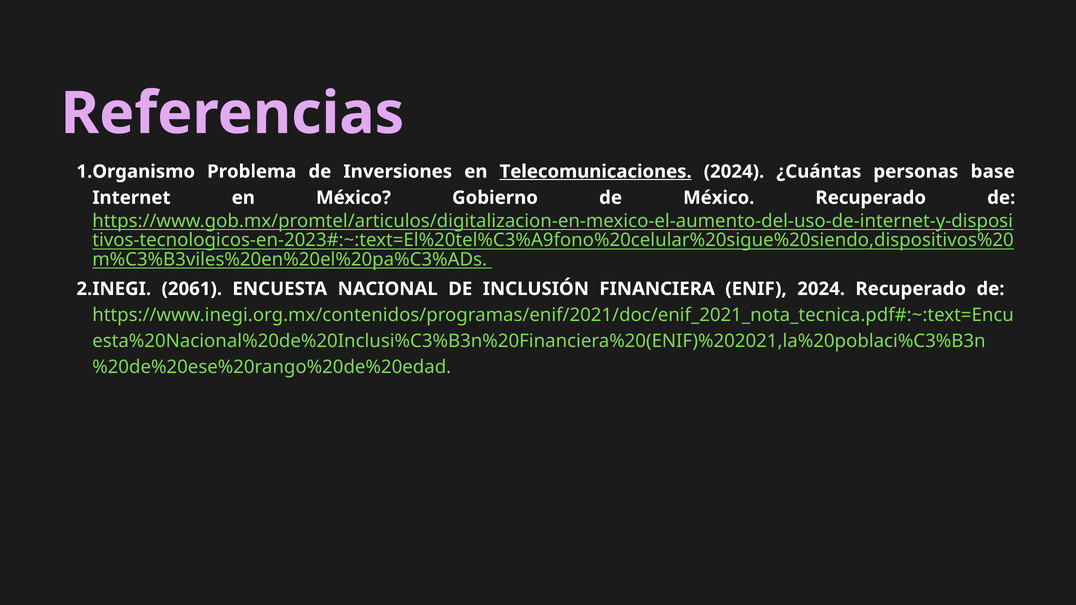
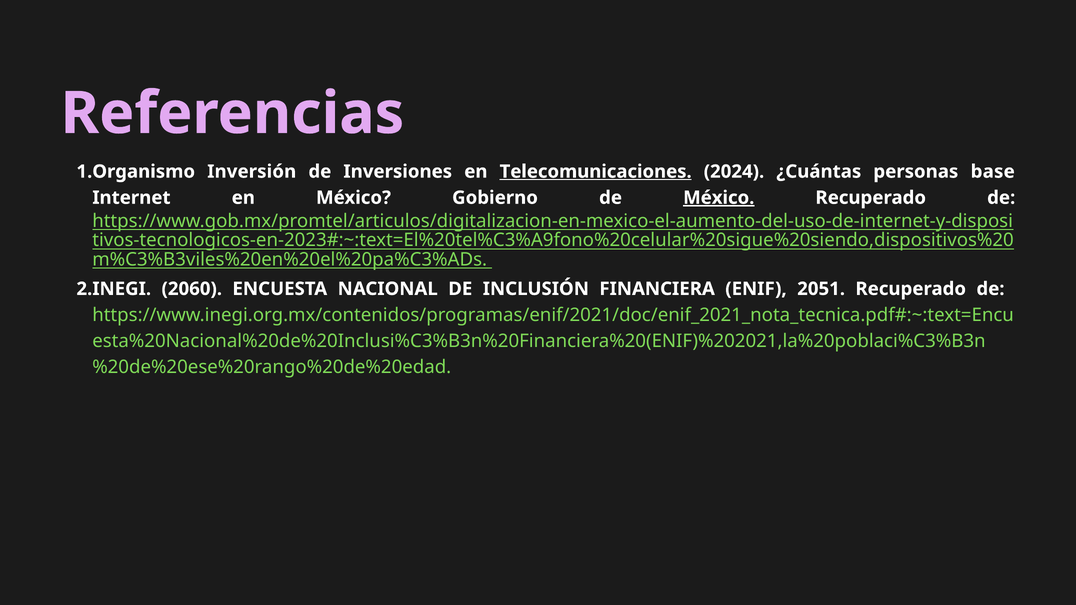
Problema: Problema -> Inversión (252, 172)
México underline: none -> present (719, 198)
2061: 2061 -> 2060 (192, 289)
ENIF 2024: 2024 -> 2051 (821, 289)
